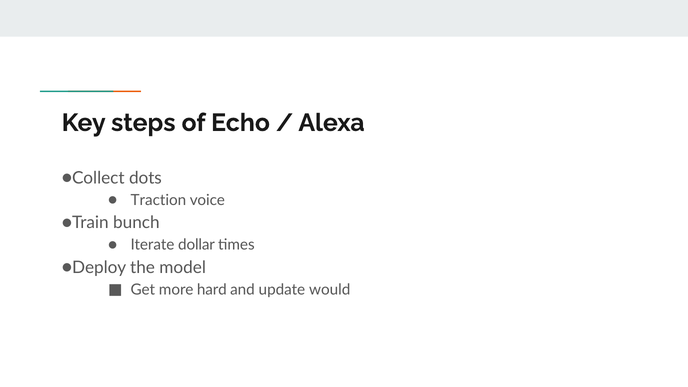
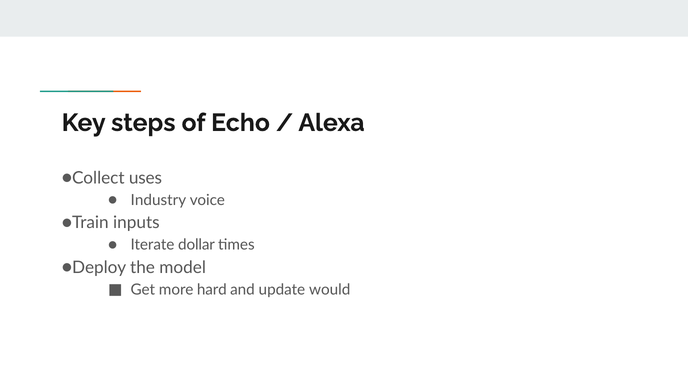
dots: dots -> uses (145, 178)
Traction: Traction -> Industry (158, 200)
bunch: bunch -> inputs (136, 223)
